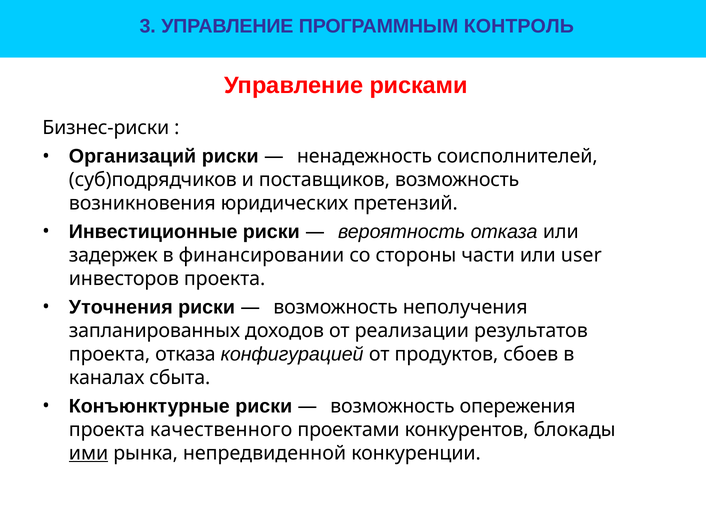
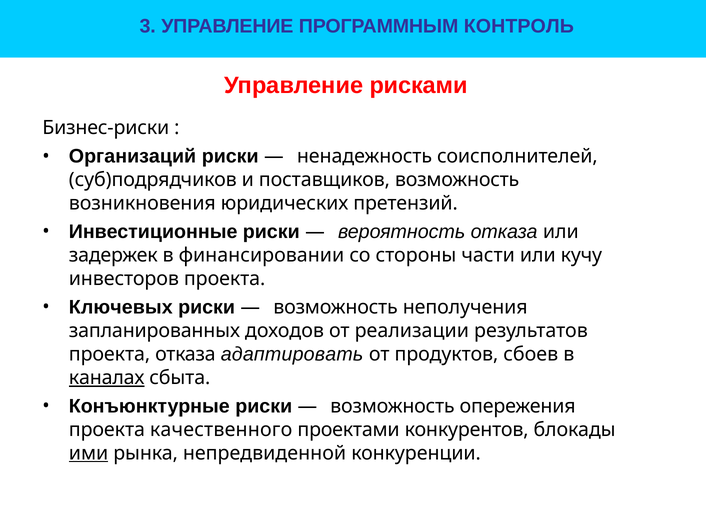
user: user -> кучу (581, 255)
Уточнения: Уточнения -> Ключевых (121, 307)
конфигурацией: конфигурацией -> адаптировать (292, 354)
каналах underline: none -> present (107, 377)
